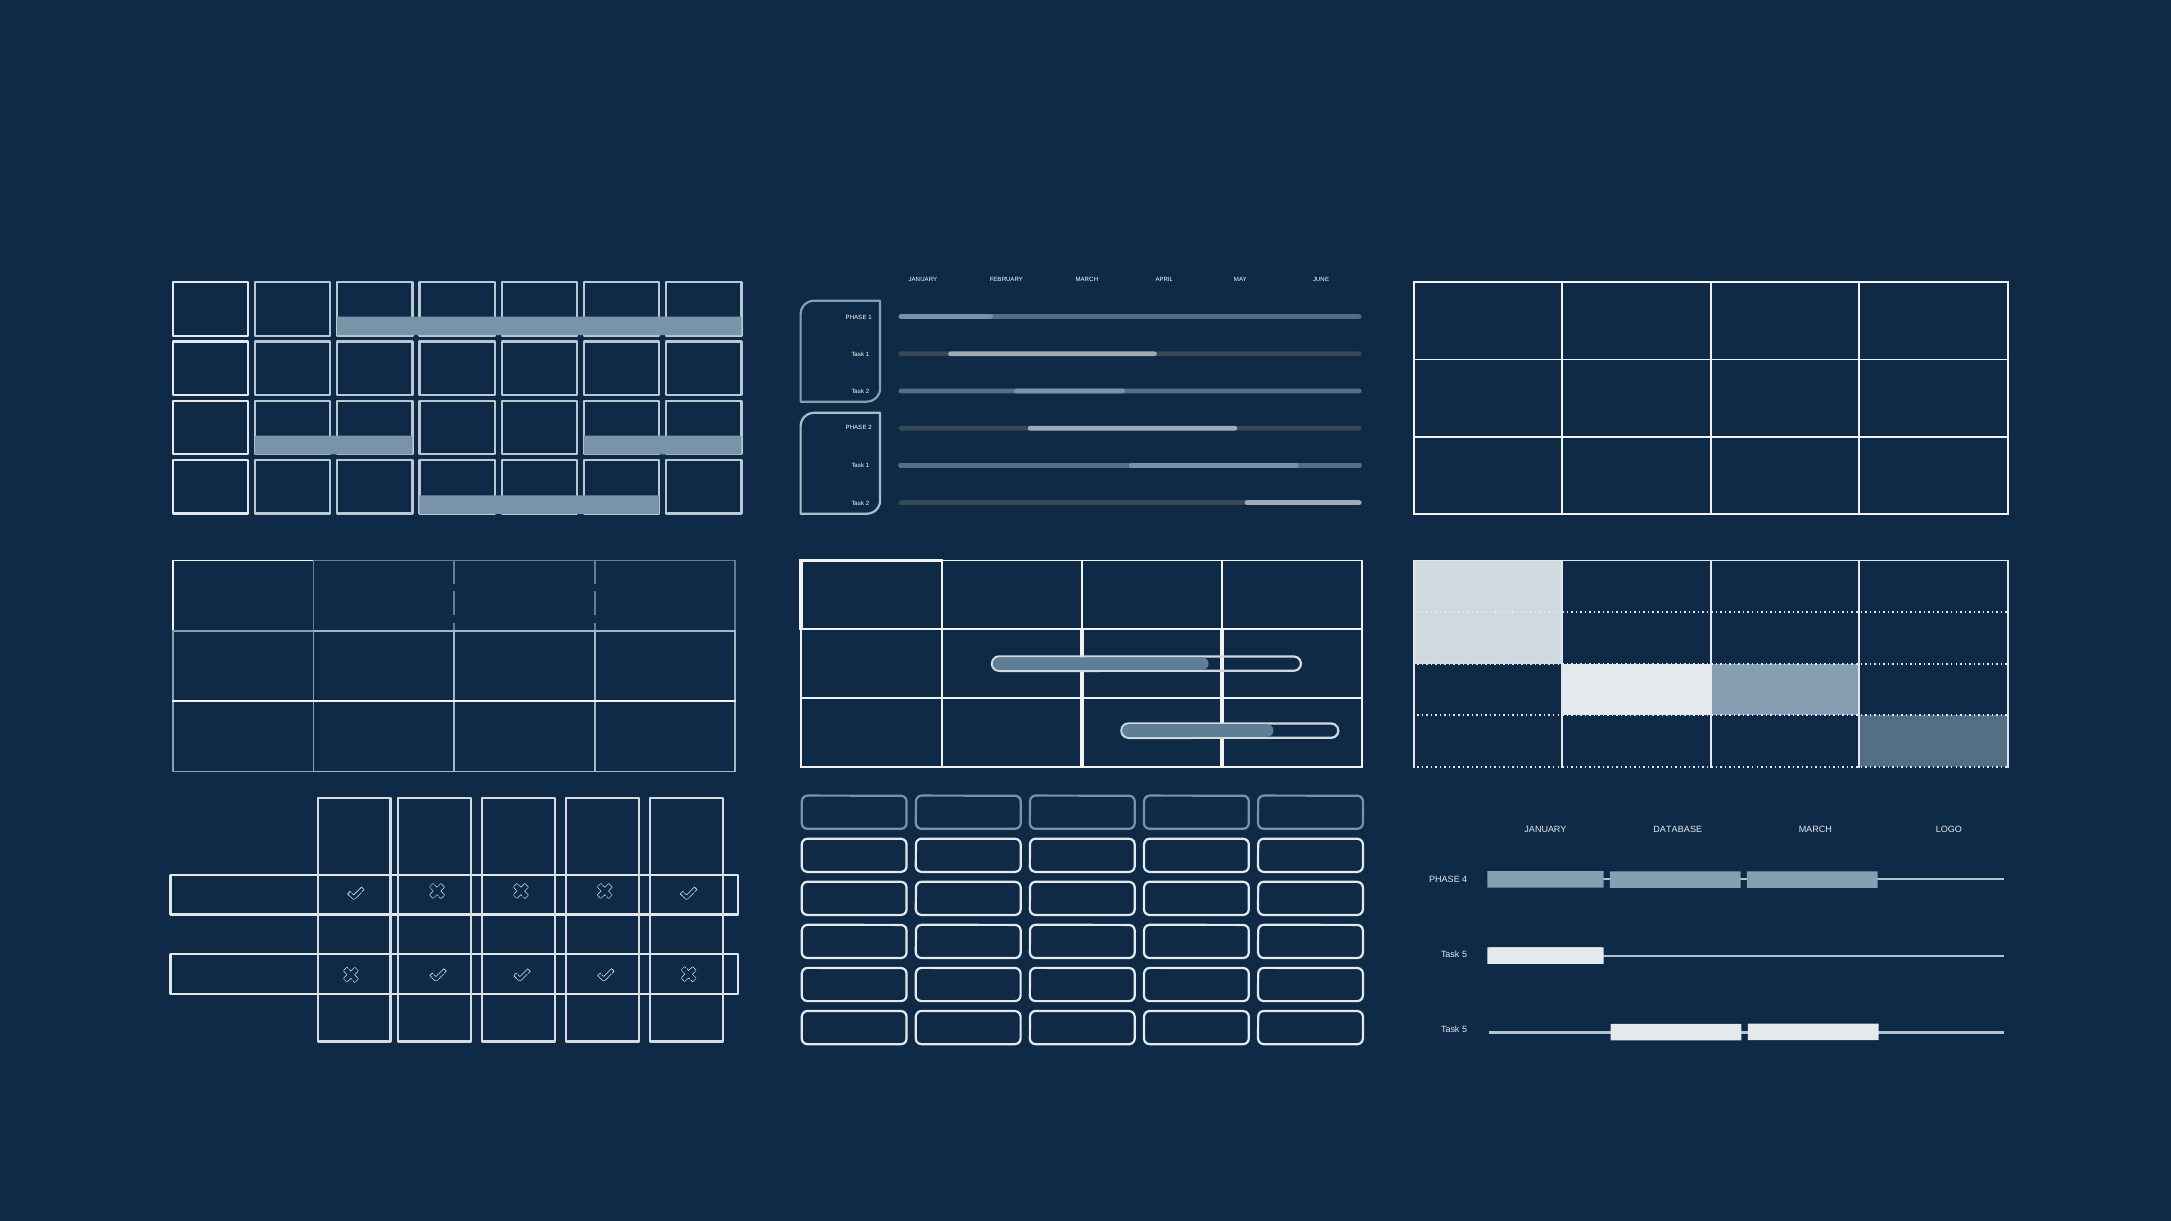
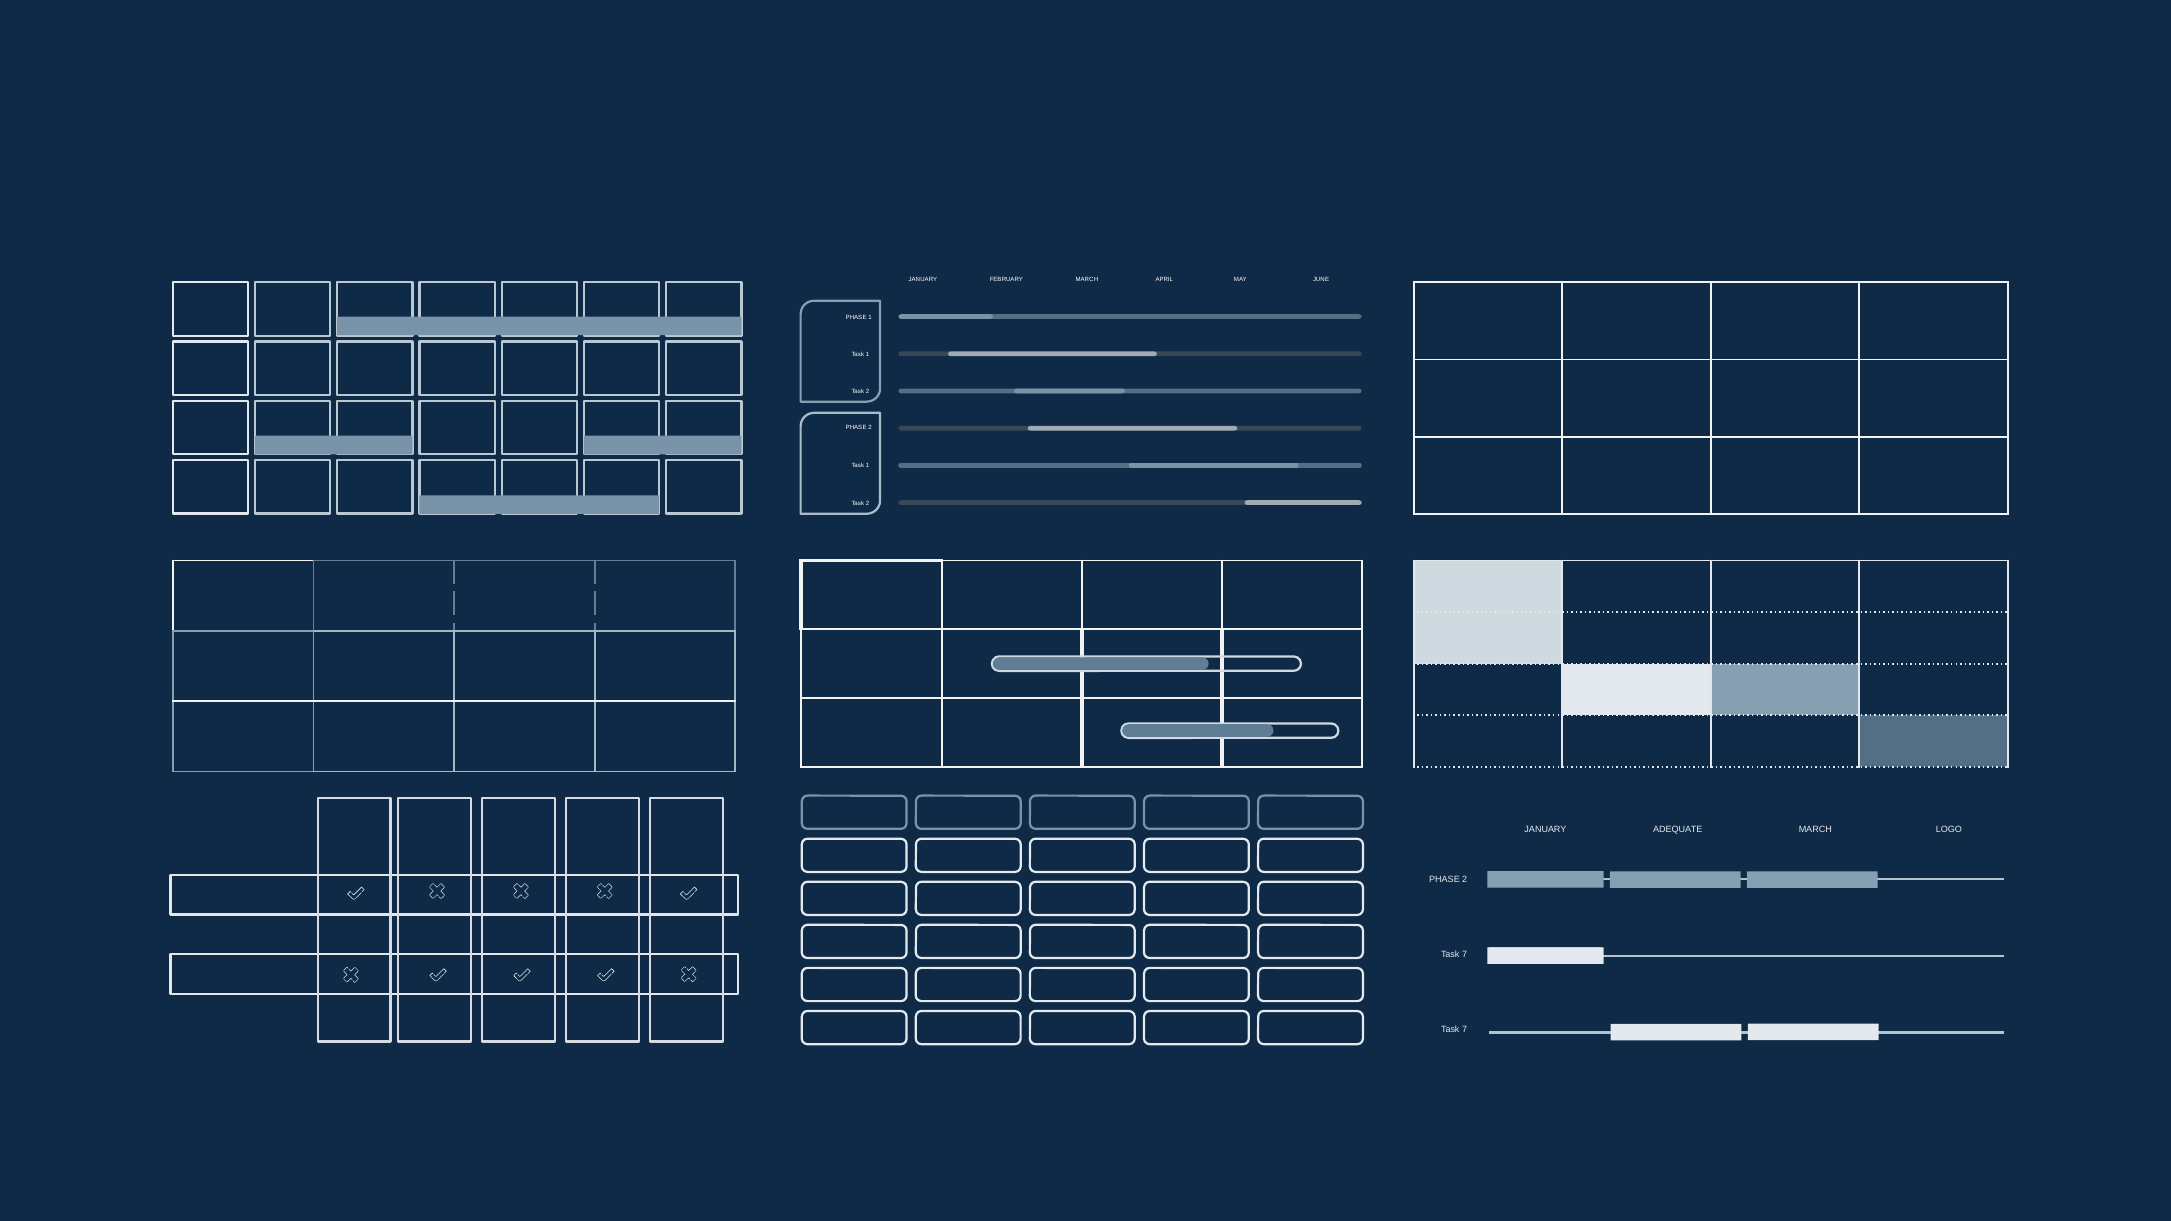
DATABASE: DATABASE -> ADEQUATE (1678, 830)
4: 4 -> 2 (1465, 880)
5: 5 -> 7 (1465, 955)
5: 5 -> 7 (1465, 1030)
